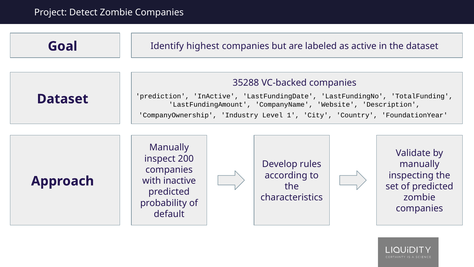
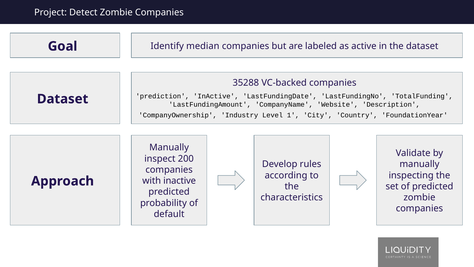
highest: highest -> median (203, 46)
